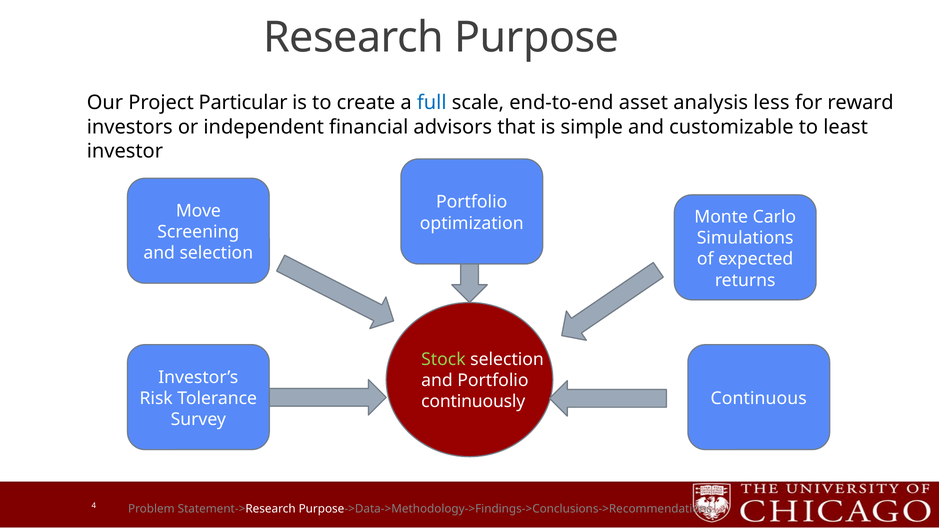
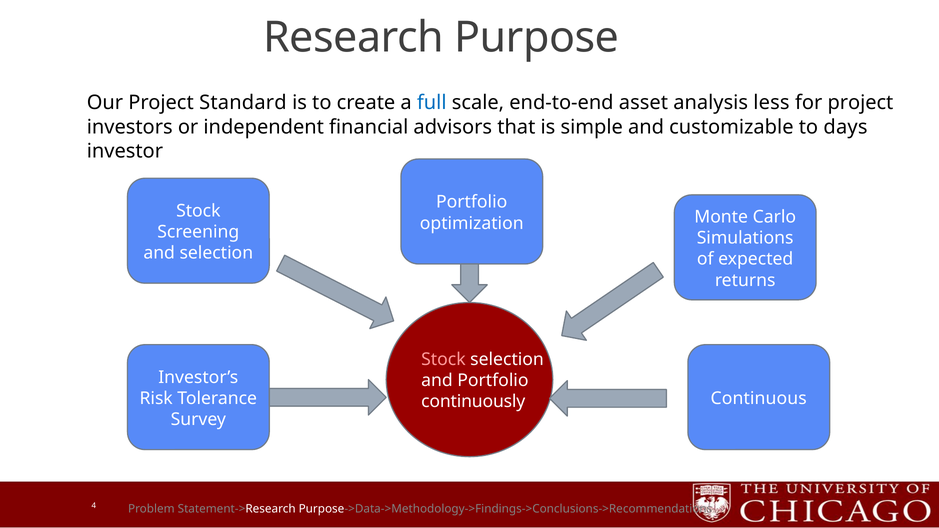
Particular: Particular -> Standard (243, 103)
for reward: reward -> project (860, 103)
least: least -> days (845, 127)
Move: Move -> Stock (198, 211)
Stock colour: light green -> pink (443, 359)
